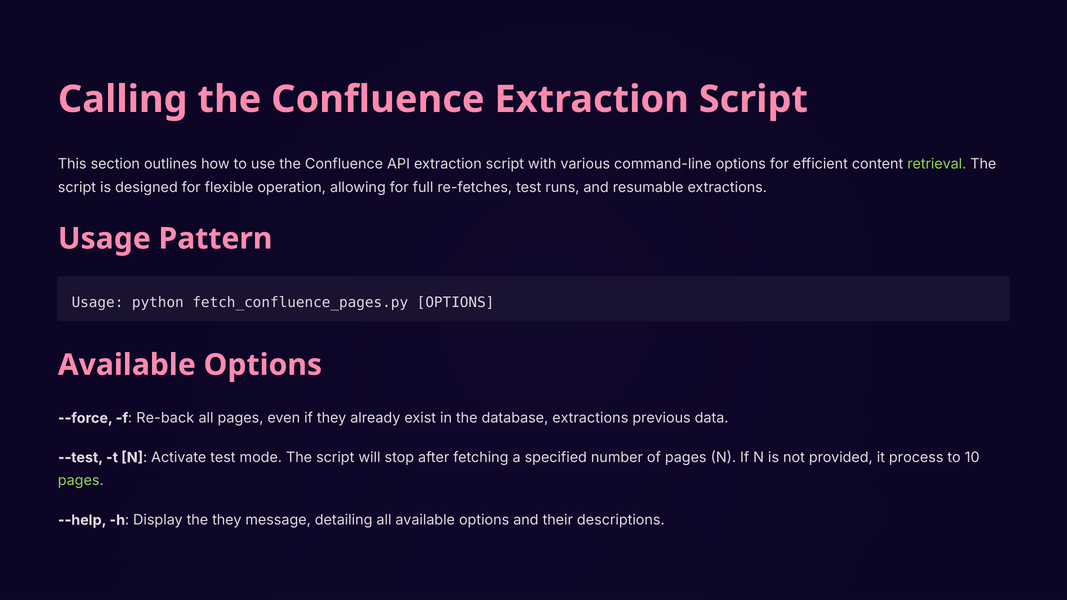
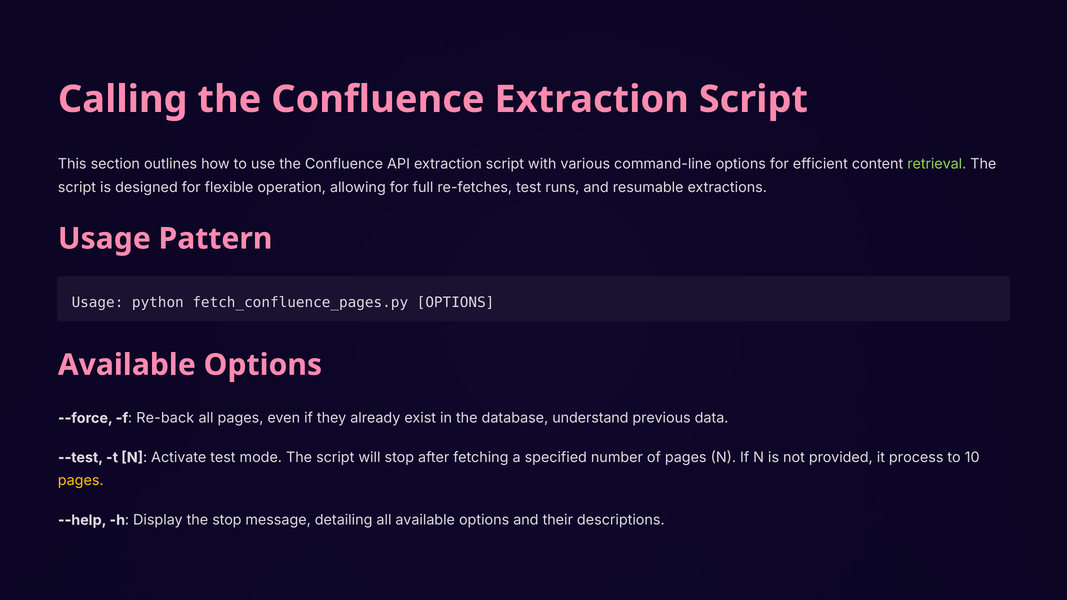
database extractions: extractions -> understand (590, 418)
pages colour: light green -> yellow (81, 481)
the they: they -> stop (227, 520)
